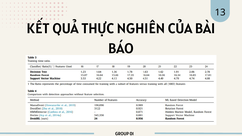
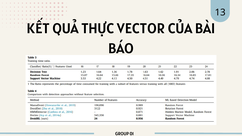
NGHIÊN: NGHIÊN -> VECTOR (141, 29)
